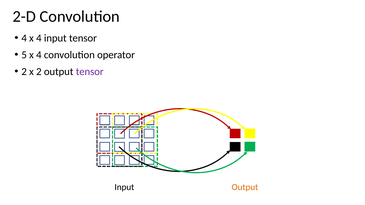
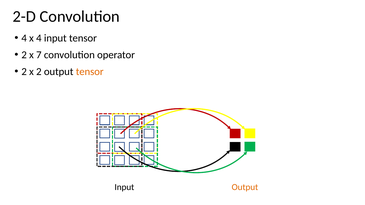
5: 5 -> 2 (24, 55)
4: 4 -> 7 (39, 55)
tensor colour: purple -> orange (90, 72)
